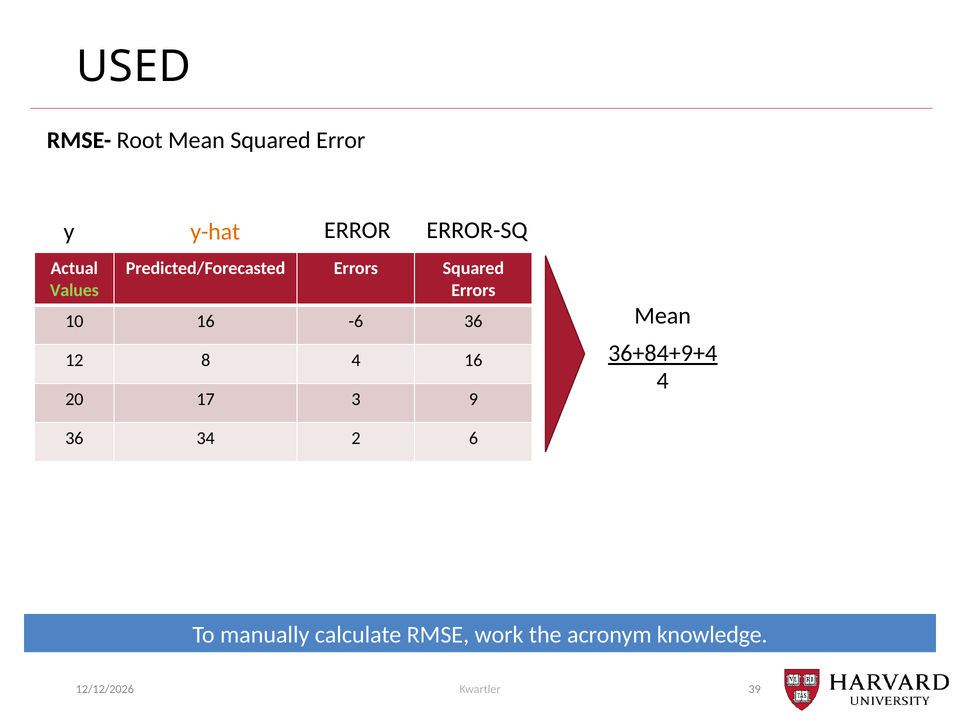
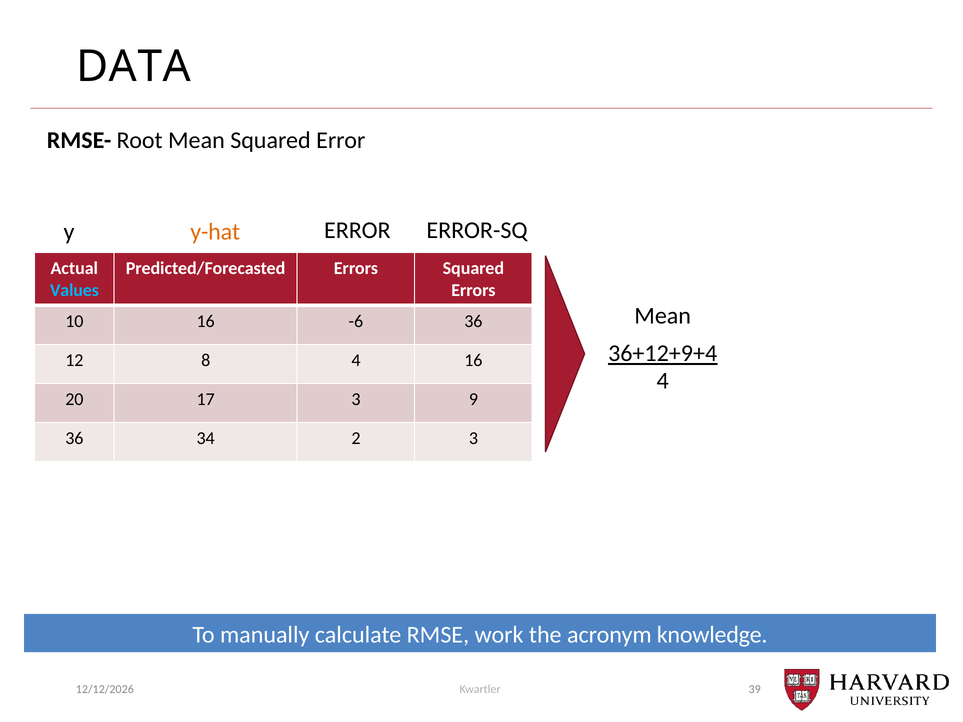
USED: USED -> DATA (134, 67)
Values colour: light green -> light blue (74, 290)
36+84+9+4: 36+84+9+4 -> 36+12+9+4 (663, 354)
2 6: 6 -> 3 (473, 439)
